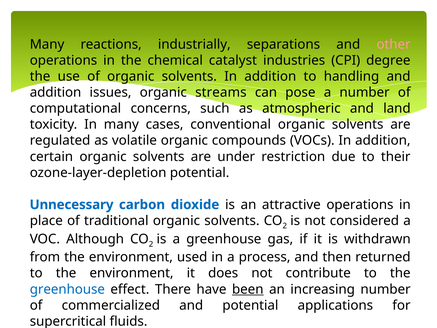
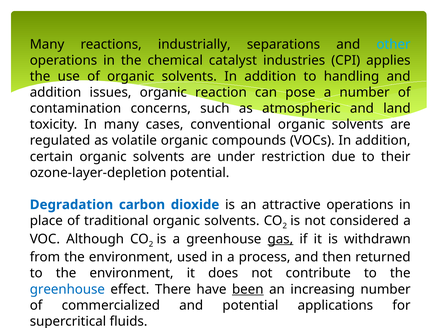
other colour: pink -> light blue (394, 44)
degree: degree -> applies (388, 60)
streams: streams -> reaction (221, 92)
computational: computational -> contamination (75, 108)
Unnecessary: Unnecessary -> Degradation (71, 205)
gas underline: none -> present (280, 239)
